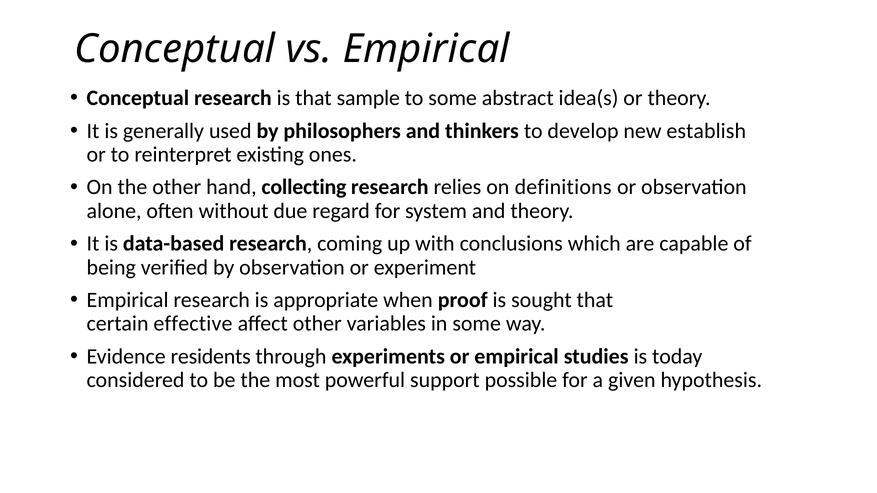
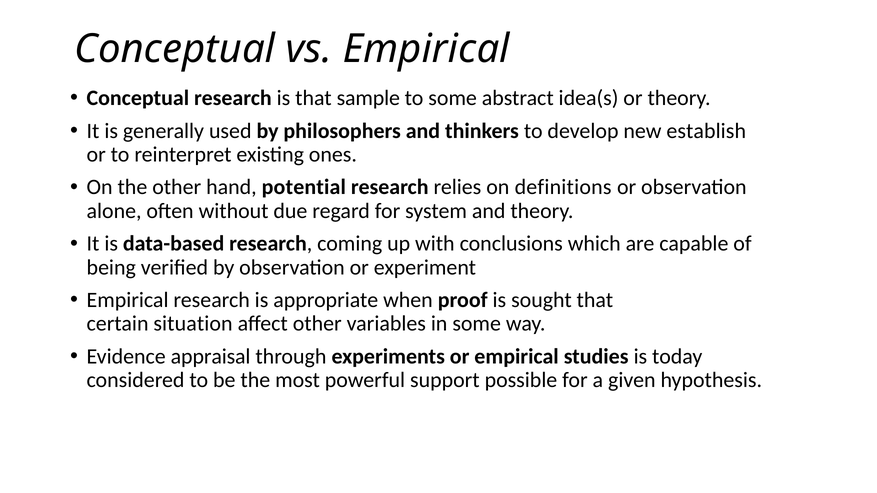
collecting: collecting -> potential (304, 187)
effective: effective -> situation (193, 324)
residents: residents -> appraisal (211, 357)
